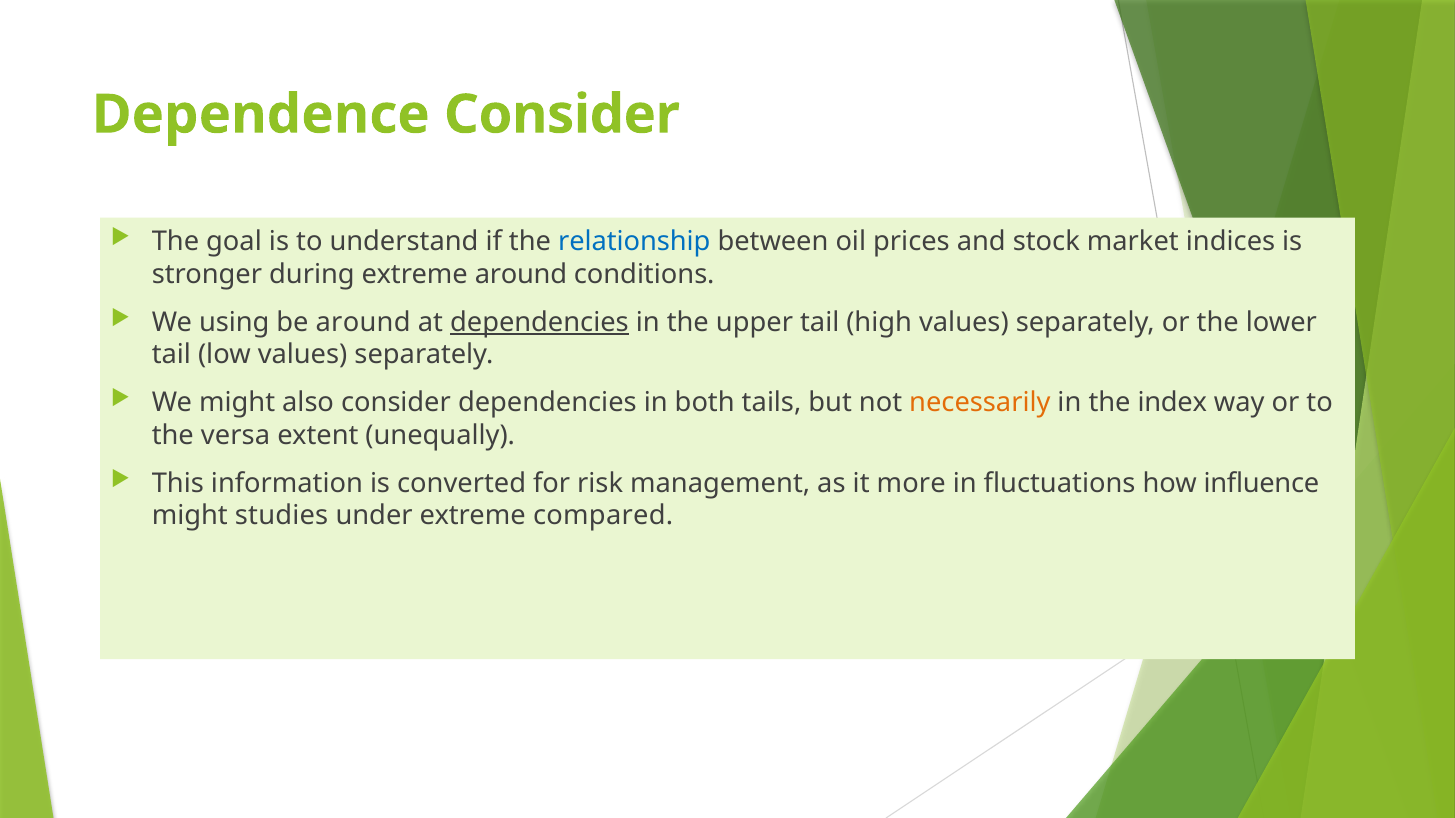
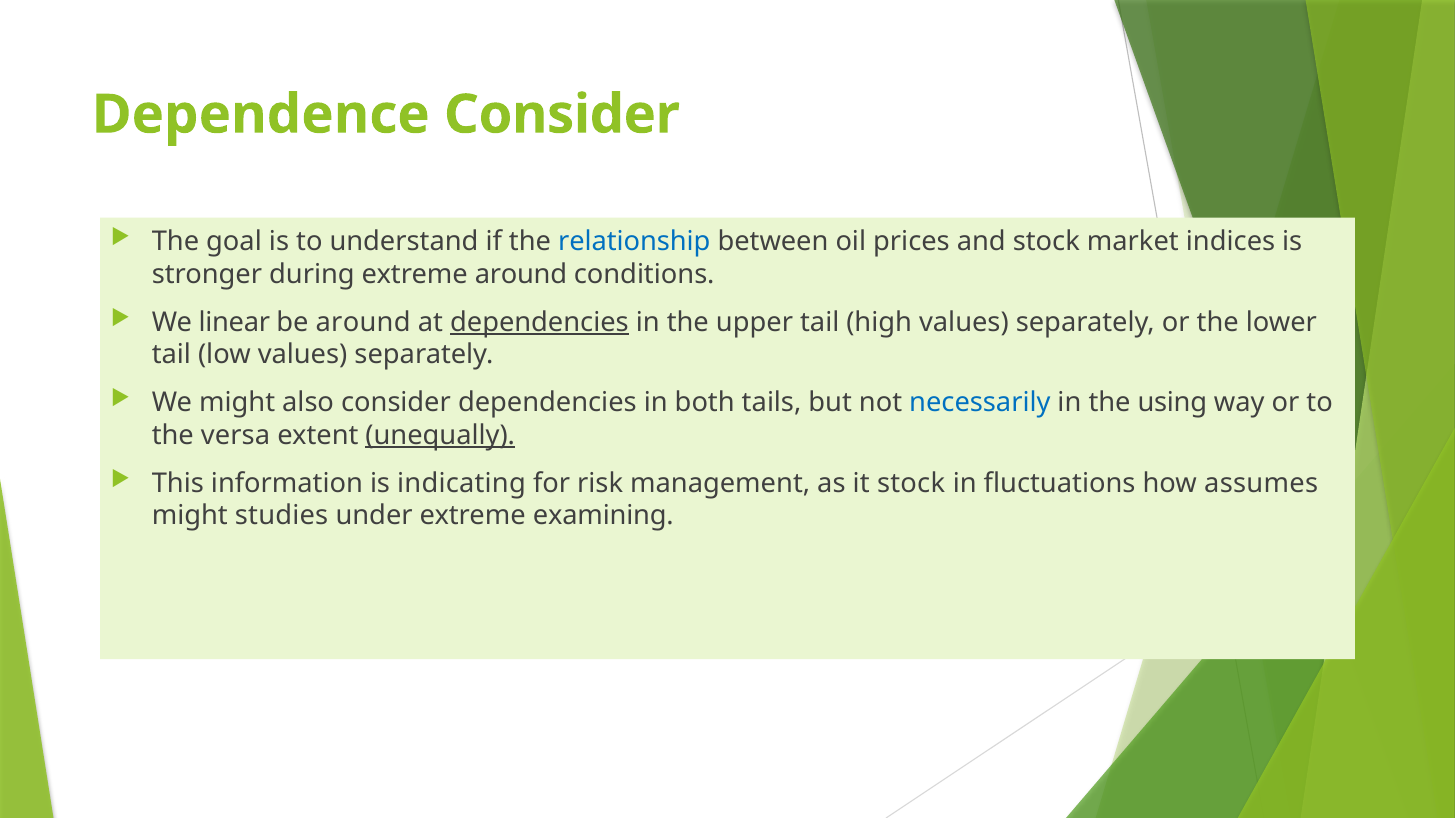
using: using -> linear (234, 322)
necessarily colour: orange -> blue (980, 403)
index: index -> using (1172, 403)
unequally underline: none -> present (440, 436)
converted: converted -> indicating (461, 484)
it more: more -> stock (911, 484)
influence: influence -> assumes (1261, 484)
compared: compared -> examining (603, 516)
